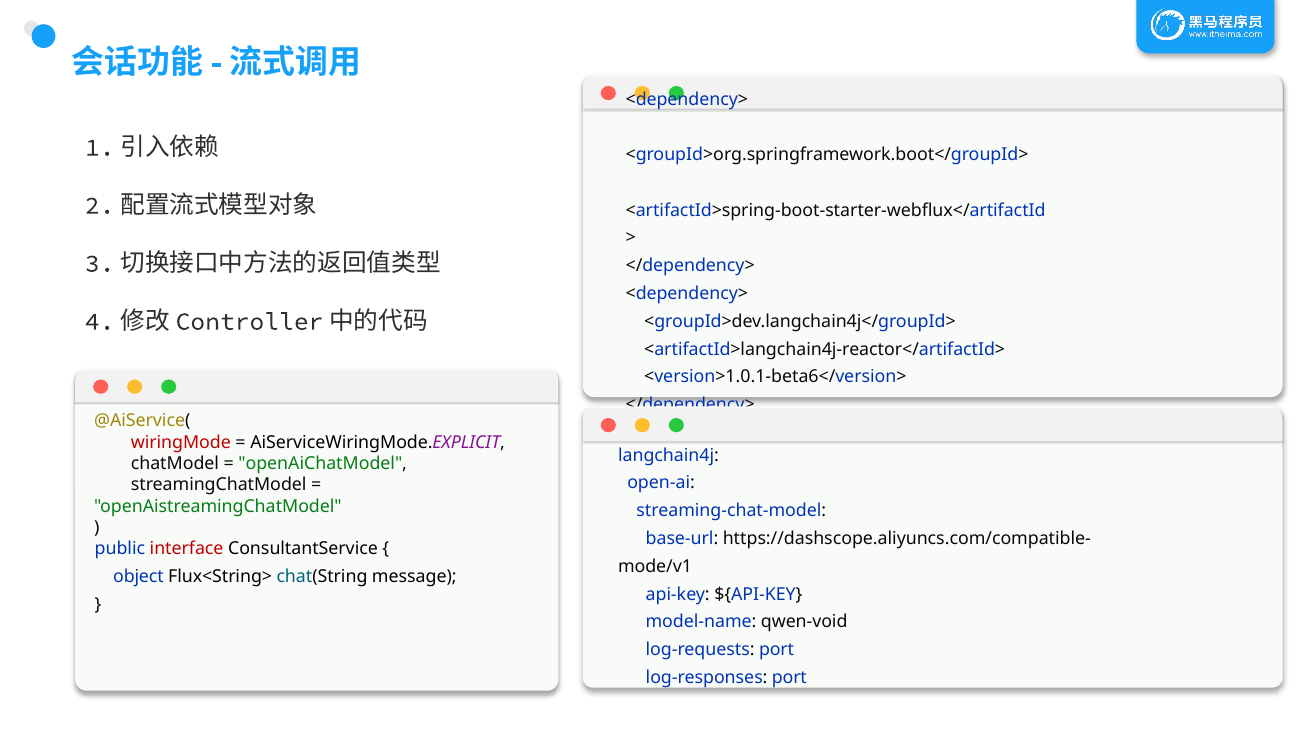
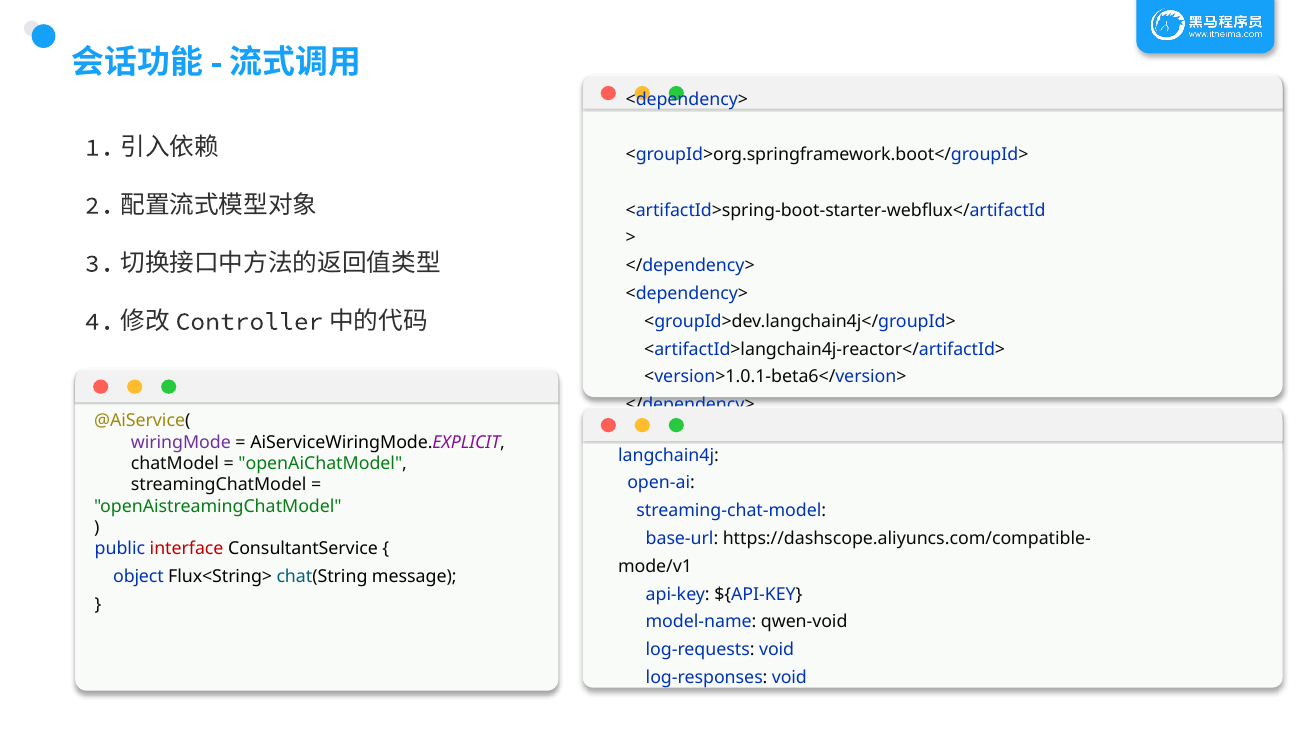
wiringMode colour: red -> purple (181, 442)
log-requests port: port -> void (777, 650)
log-responses port: port -> void (789, 678)
